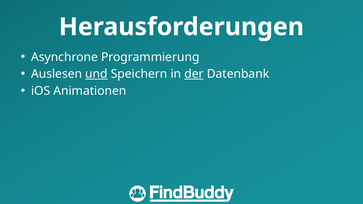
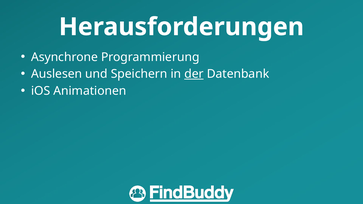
und underline: present -> none (96, 74)
